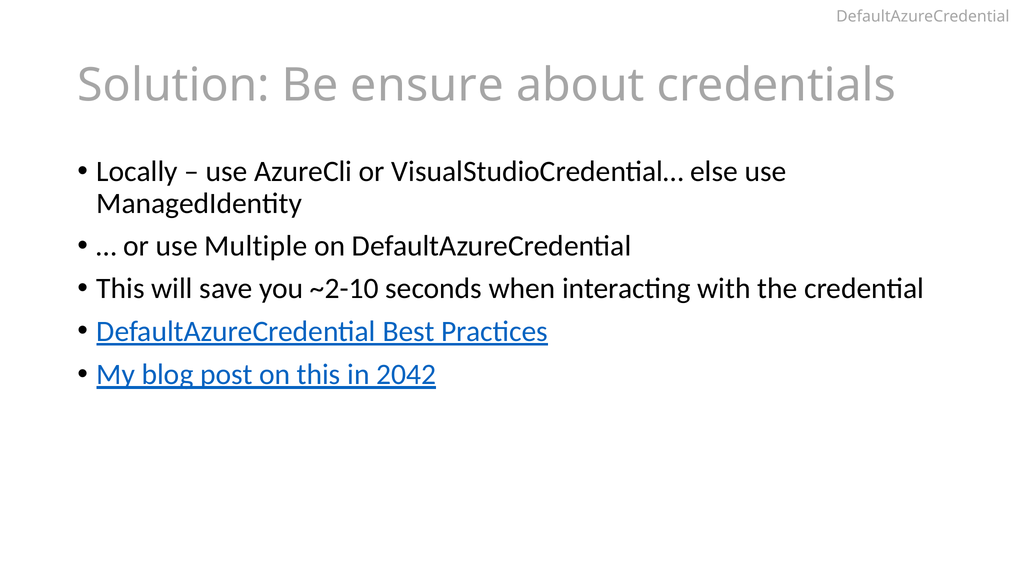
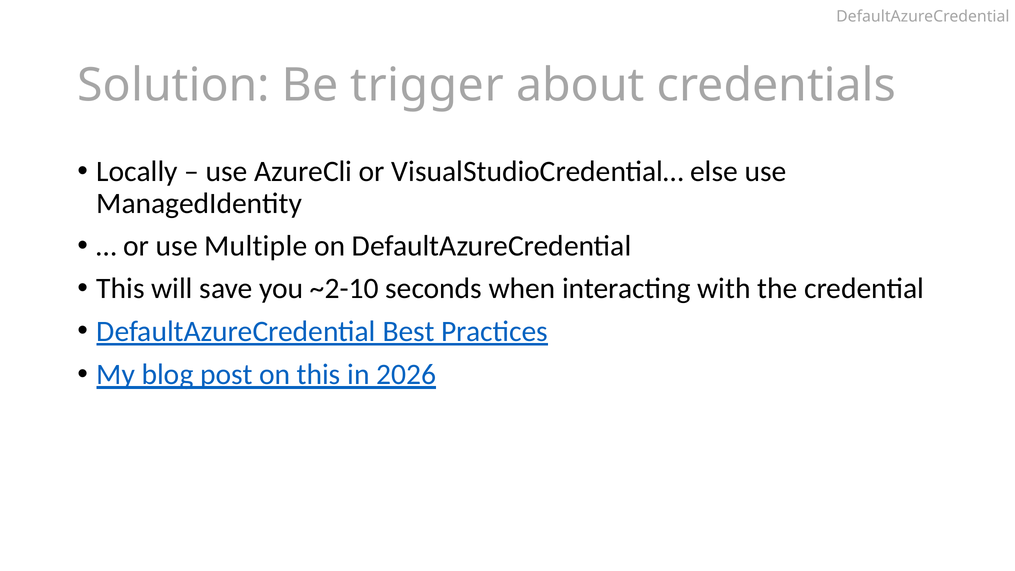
ensure: ensure -> trigger (427, 85)
2042: 2042 -> 2026 (406, 375)
